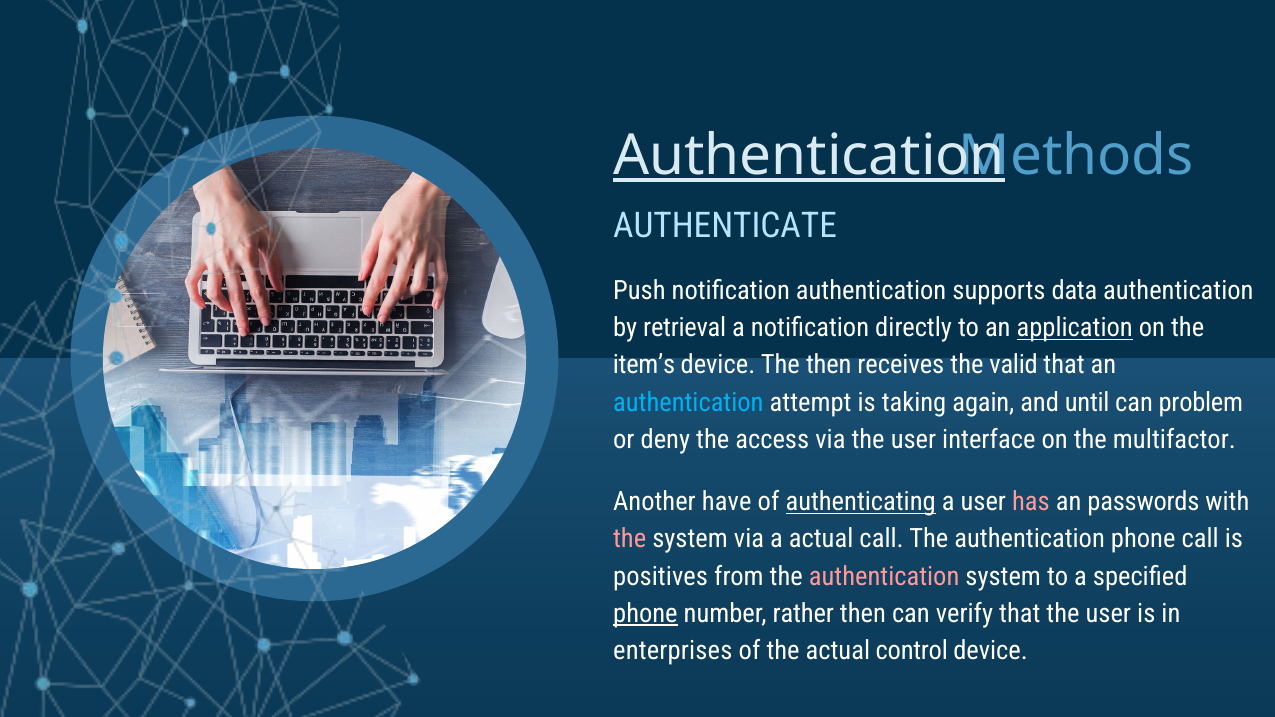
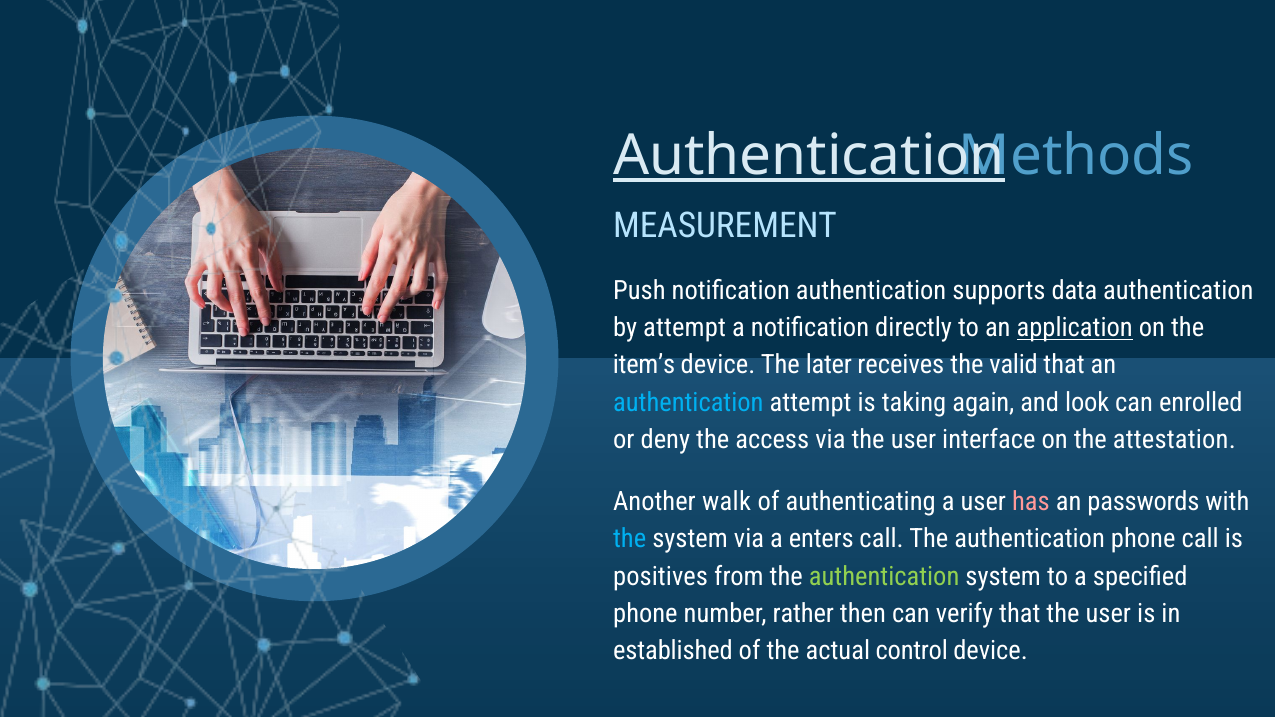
AUTHENTICATE: AUTHENTICATE -> MEASUREMENT (725, 226)
by retrieval: retrieval -> attempt (685, 328)
The then: then -> later (829, 365)
until: until -> look (1087, 402)
problem: problem -> enrolled (1201, 402)
multifactor: multifactor -> attestation (1174, 440)
have: have -> walk (727, 502)
authenticating underline: present -> none (861, 502)
the colour: pink -> light blue (630, 539)
a actual: actual -> enters (821, 539)
authentication colour: pink -> light green (884, 576)
phone underline: present -> none (645, 614)
enterprises: enterprises -> established (673, 651)
